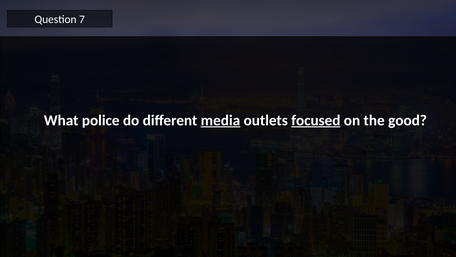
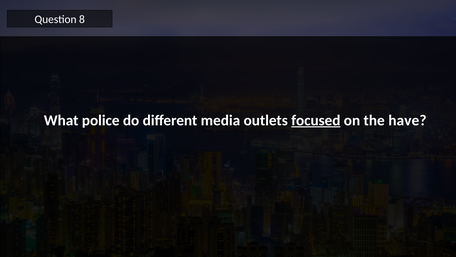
7: 7 -> 8 (82, 19)
media underline: present -> none (220, 120)
good: good -> have (407, 120)
